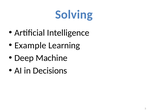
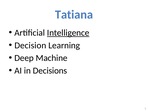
Solving: Solving -> Tatiana (74, 15)
Intelligence underline: none -> present (68, 33)
Example: Example -> Decision (30, 45)
